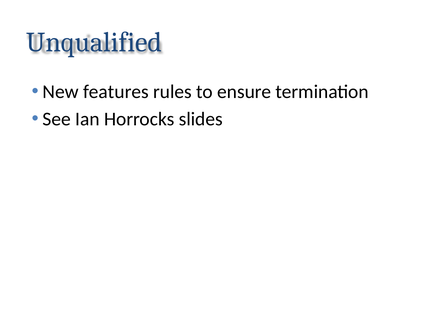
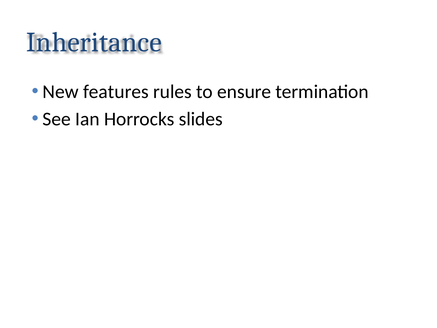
Unqualified: Unqualified -> Inheritance (94, 42)
